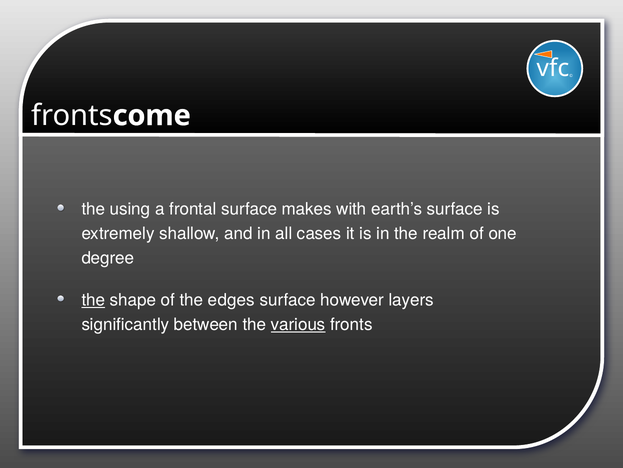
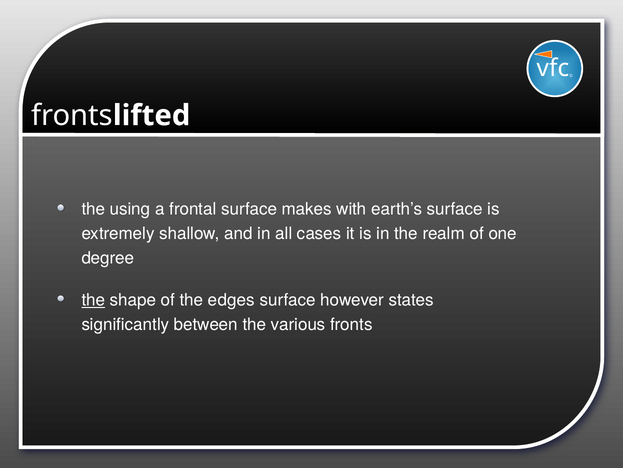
come: come -> lifted (152, 115)
layers: layers -> states (411, 299)
various underline: present -> none (298, 324)
